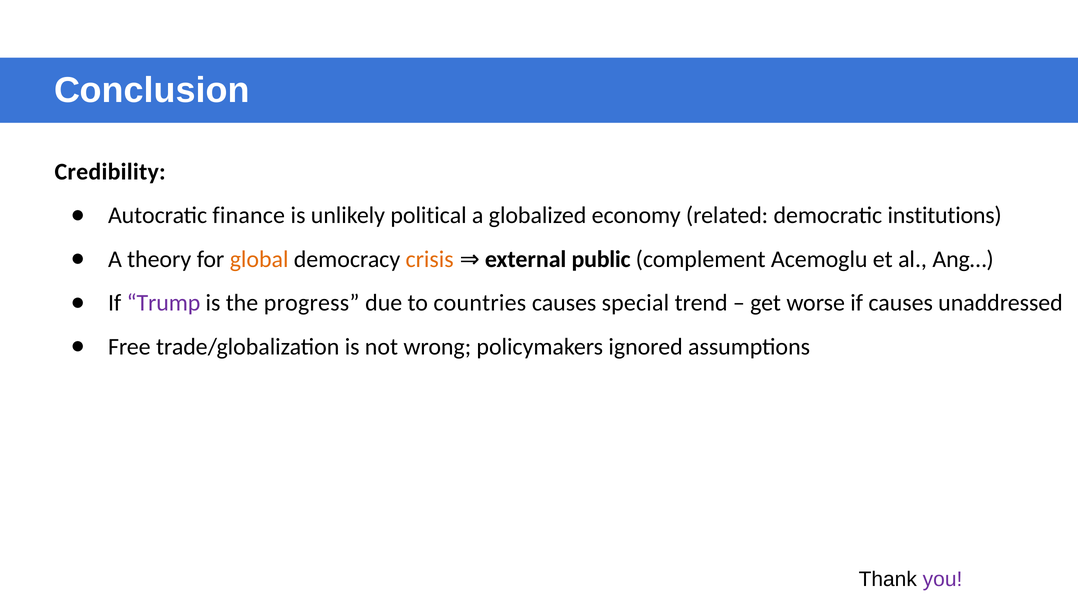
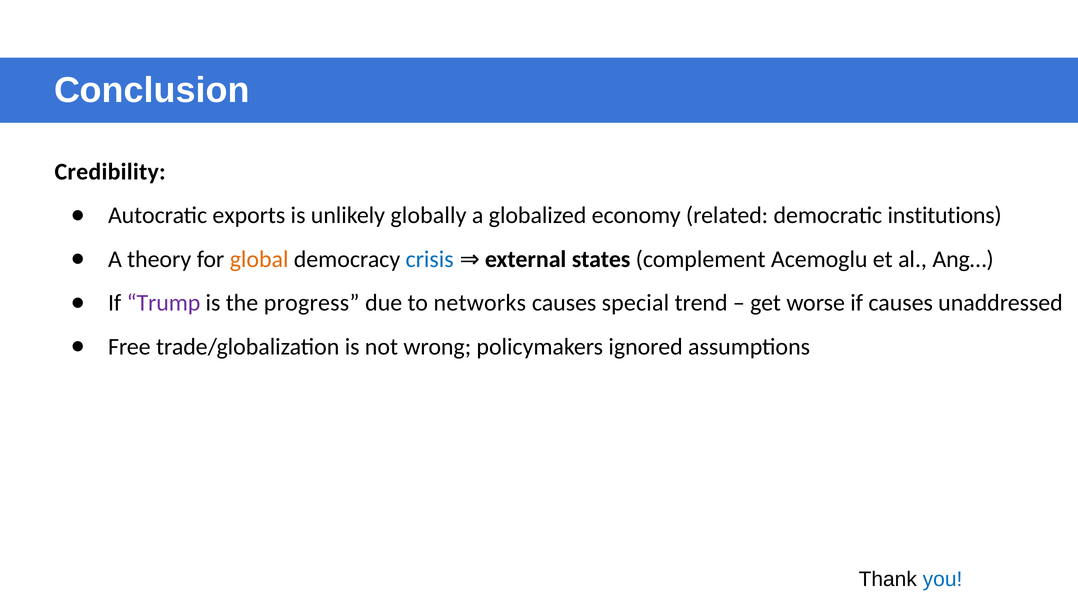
finance: finance -> exports (249, 215)
political: political -> globally (428, 215)
crisis colour: orange -> blue (430, 259)
public: public -> states (601, 259)
countries: countries -> networks (480, 303)
you colour: purple -> blue (943, 579)
